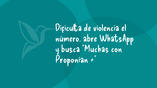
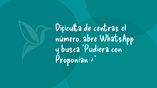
violencia: violencia -> centras (106, 28)
Muchas: Muchas -> Pudiera (96, 49)
